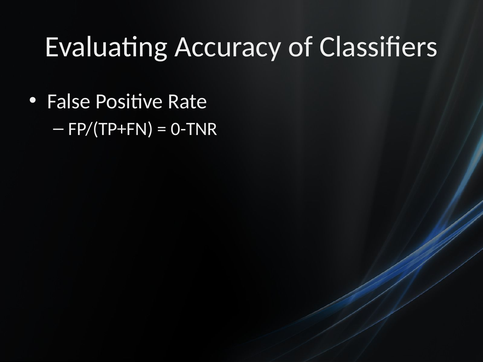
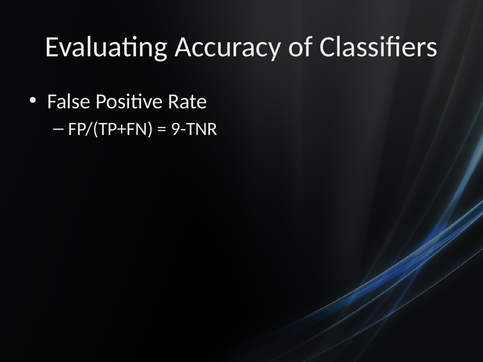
0-TNR: 0-TNR -> 9-TNR (194, 129)
